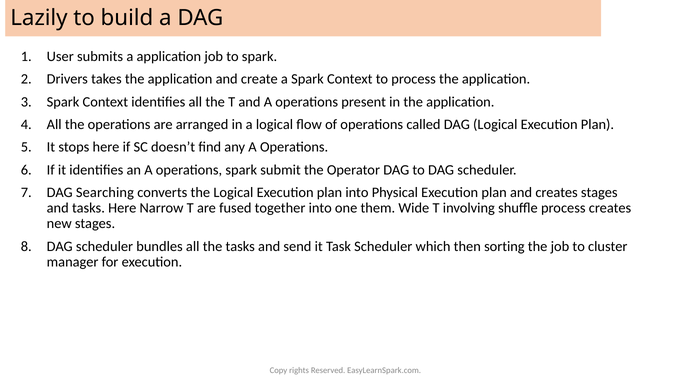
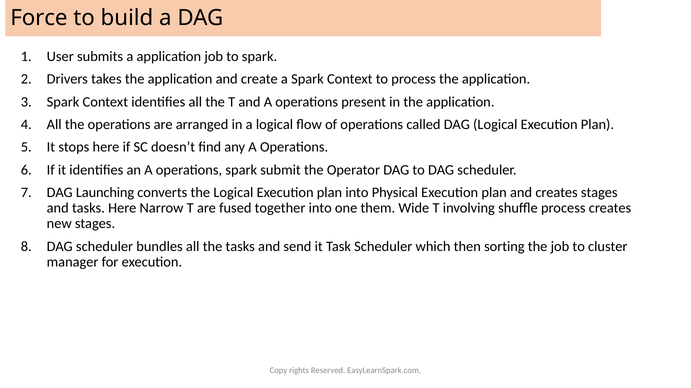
Lazily: Lazily -> Force (39, 18)
Searching: Searching -> Launching (105, 193)
